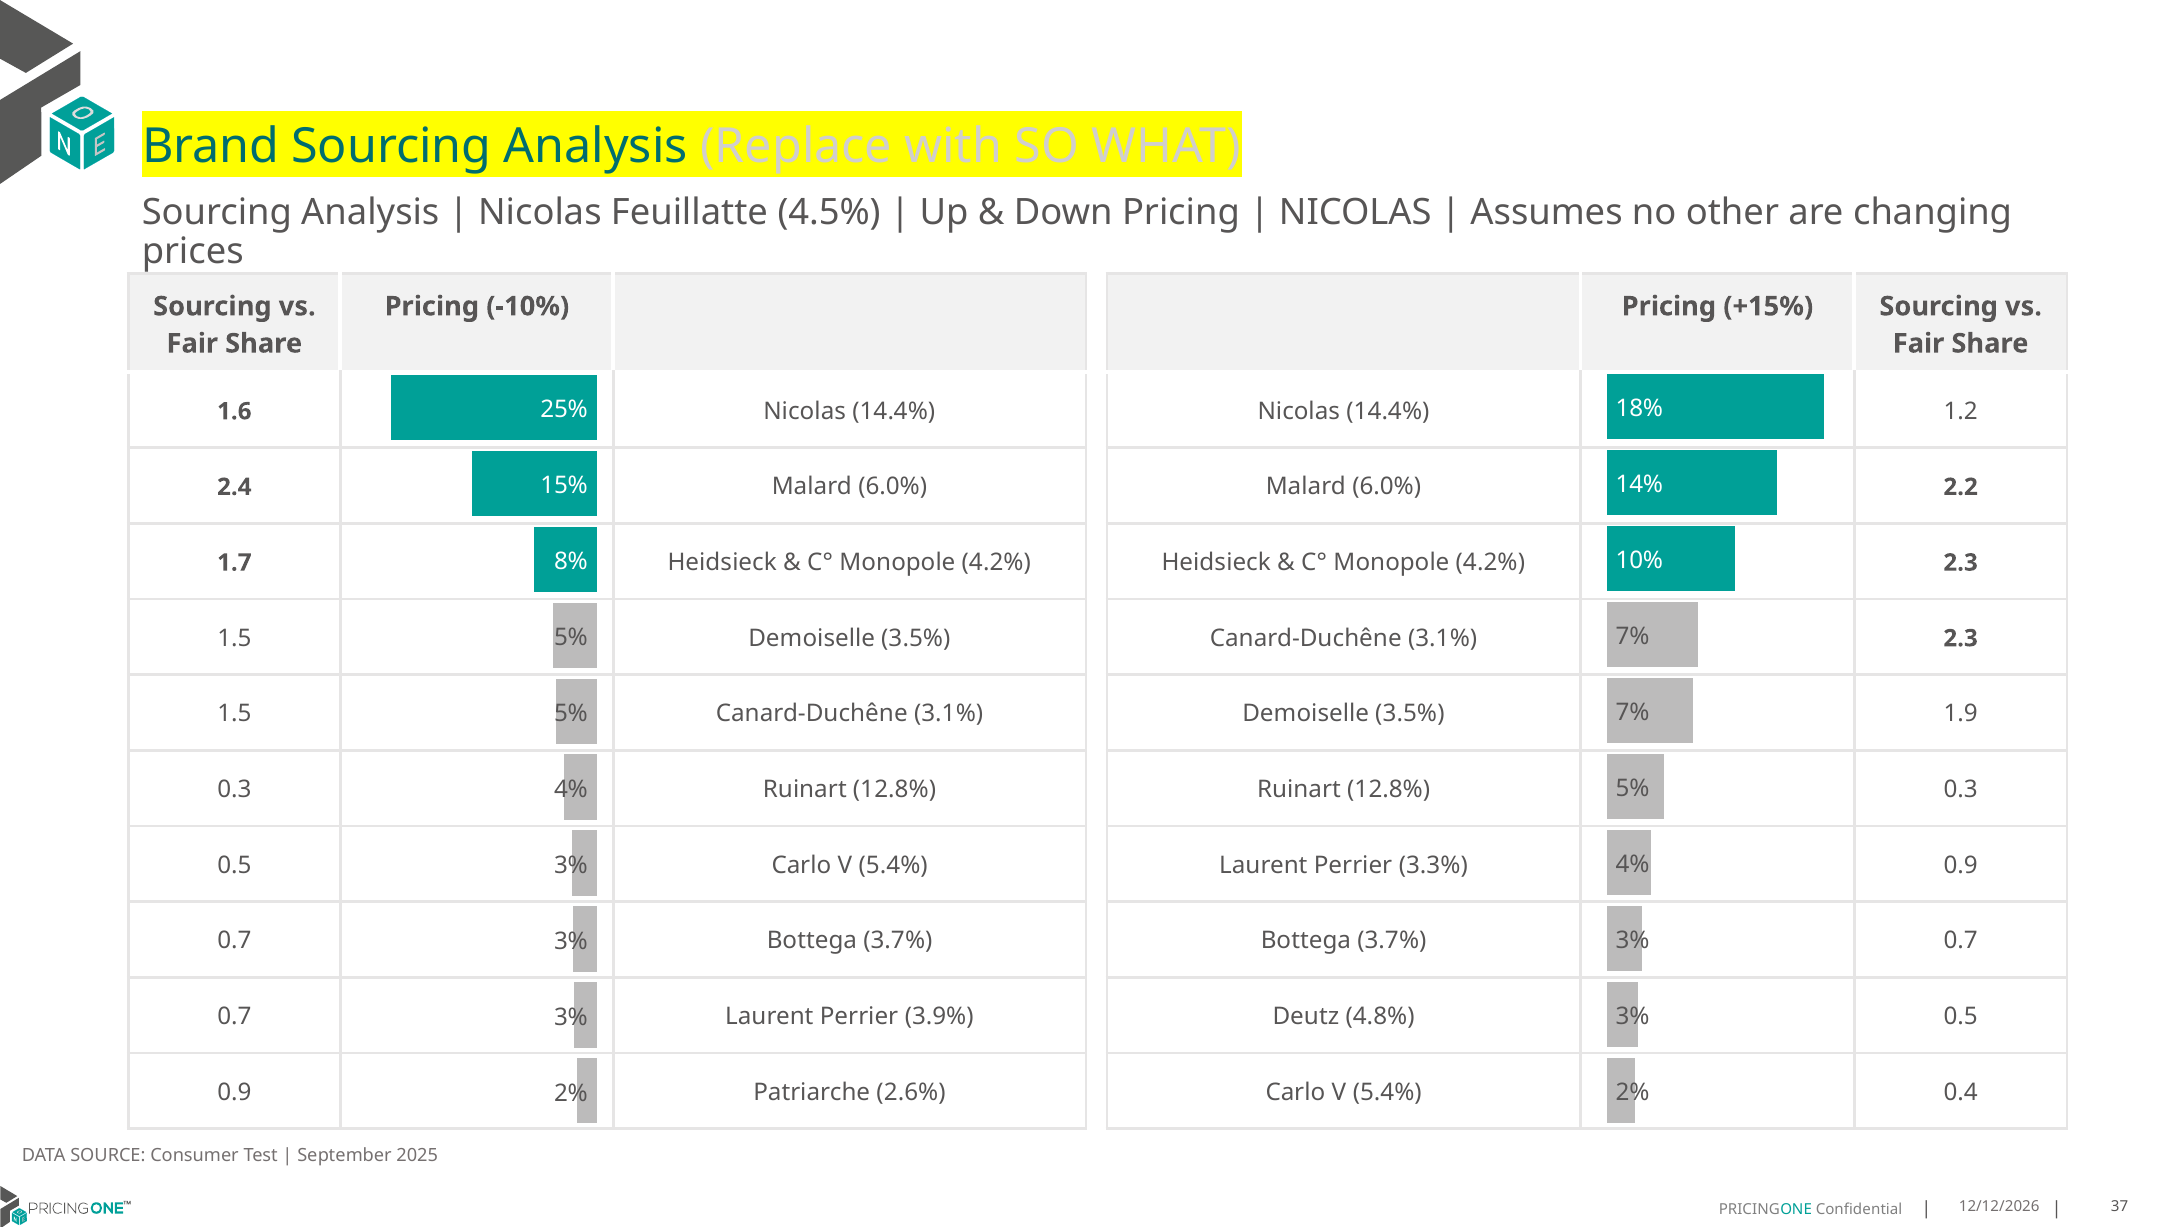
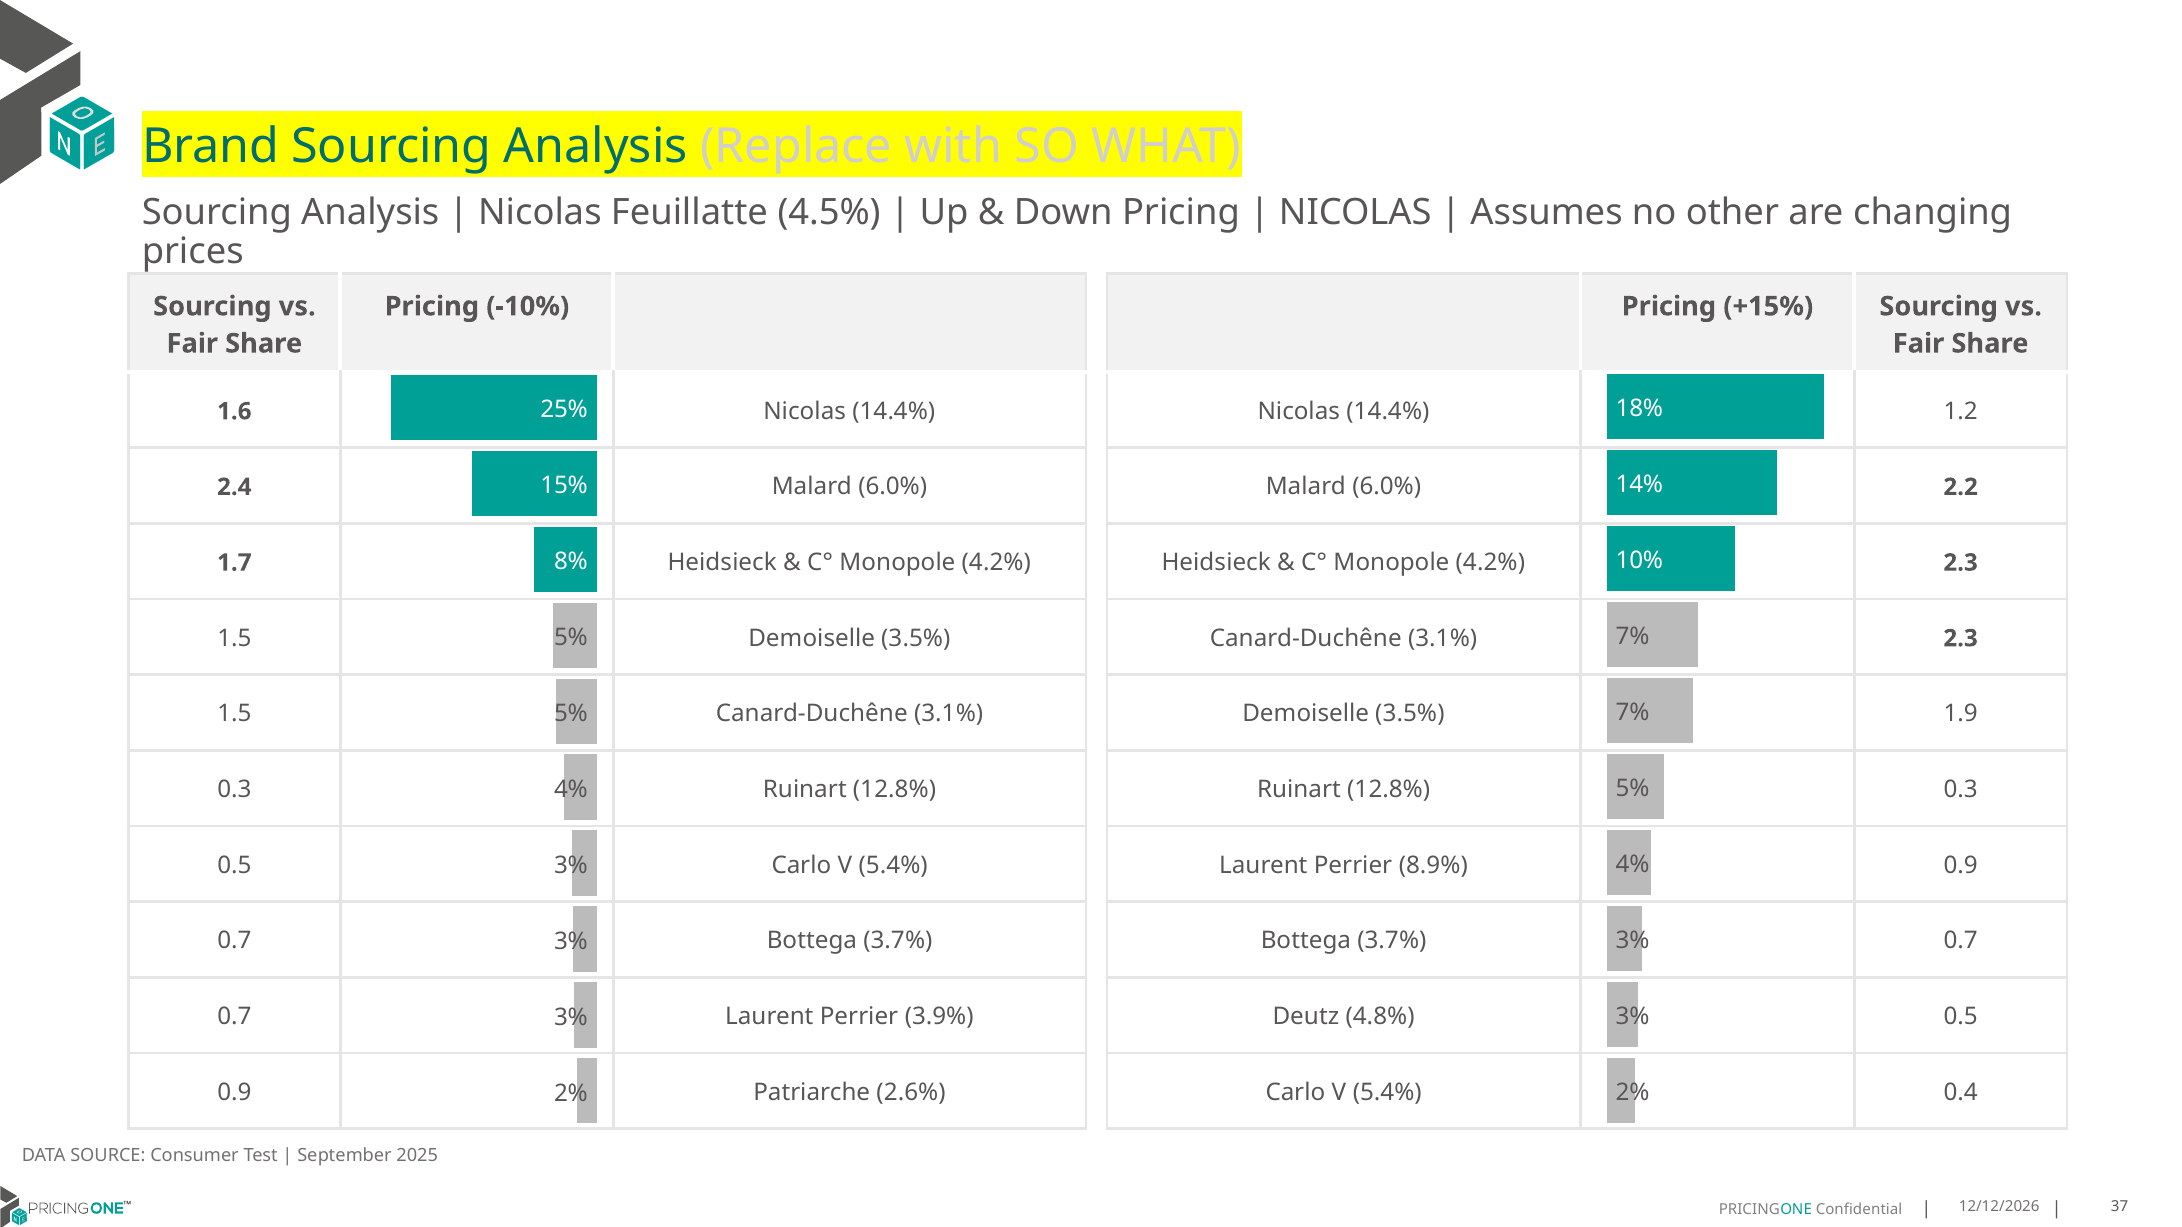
3.3%: 3.3% -> 8.9% (1433, 866)
